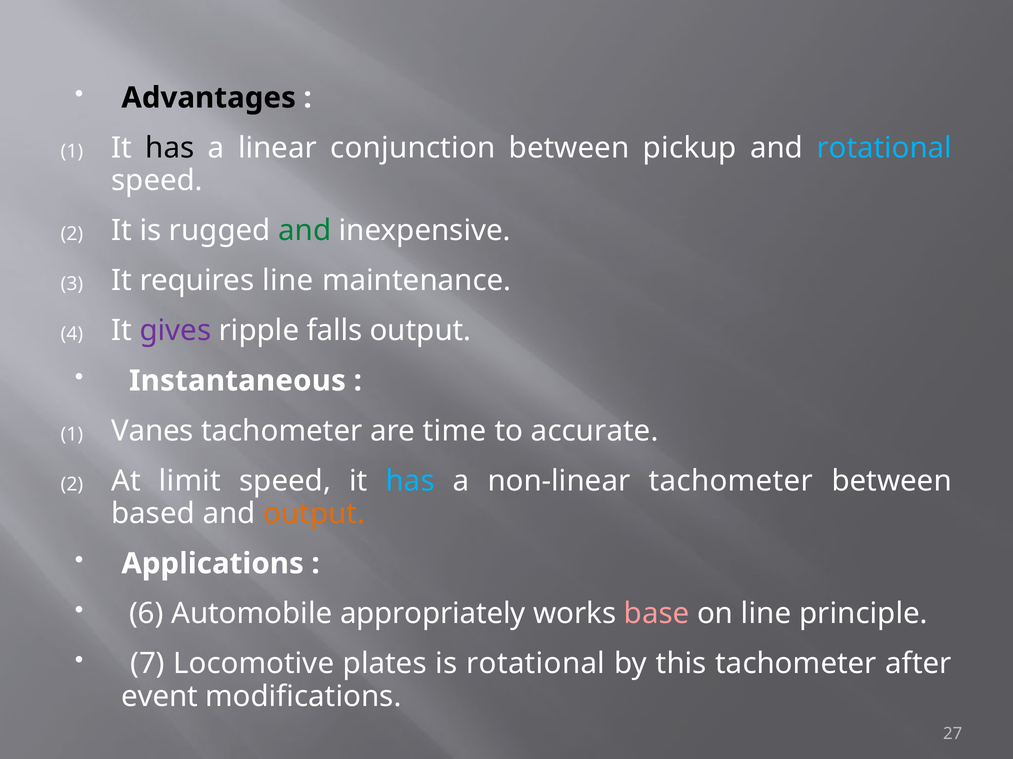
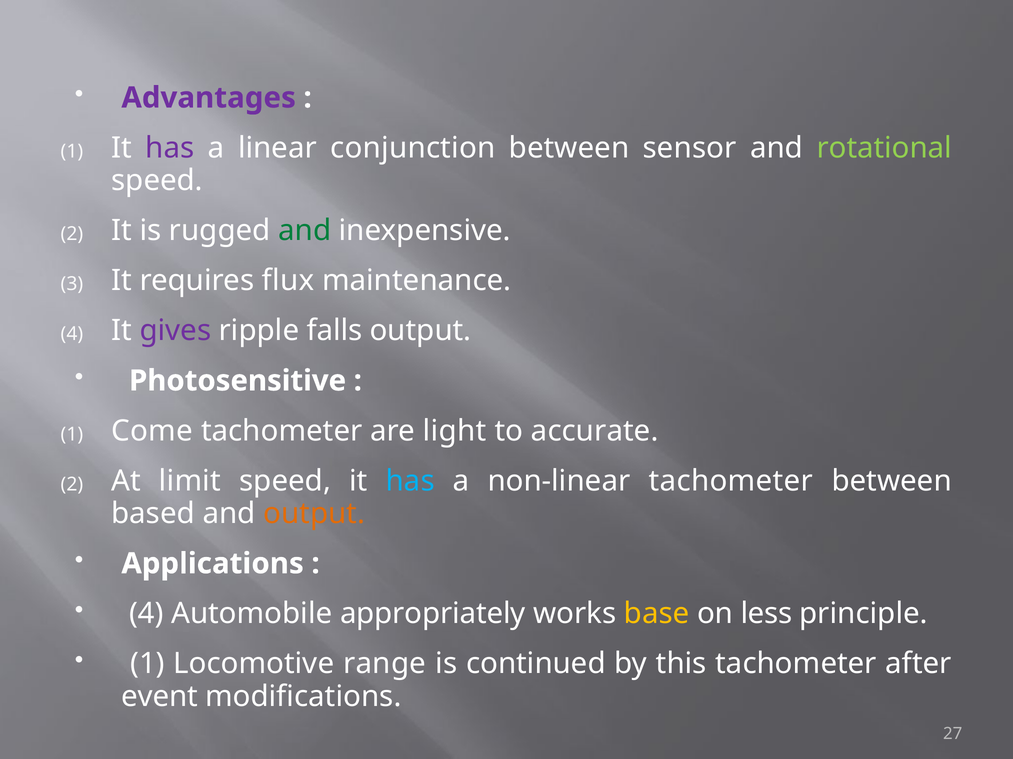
Advantages colour: black -> purple (209, 98)
has colour: black -> purple (170, 148)
pickup: pickup -> sensor (690, 148)
rotational colour: light blue -> light green (884, 148)
requires line: line -> flux (288, 281)
Instantaneous: Instantaneous -> Photosensitive (238, 381)
Vanes: Vanes -> Come (152, 431)
time: time -> light (455, 431)
6: 6 -> 4 (146, 614)
base colour: pink -> yellow (657, 614)
on line: line -> less (766, 614)
7: 7 -> 1 (147, 664)
plates: plates -> range (385, 664)
is rotational: rotational -> continued (536, 664)
